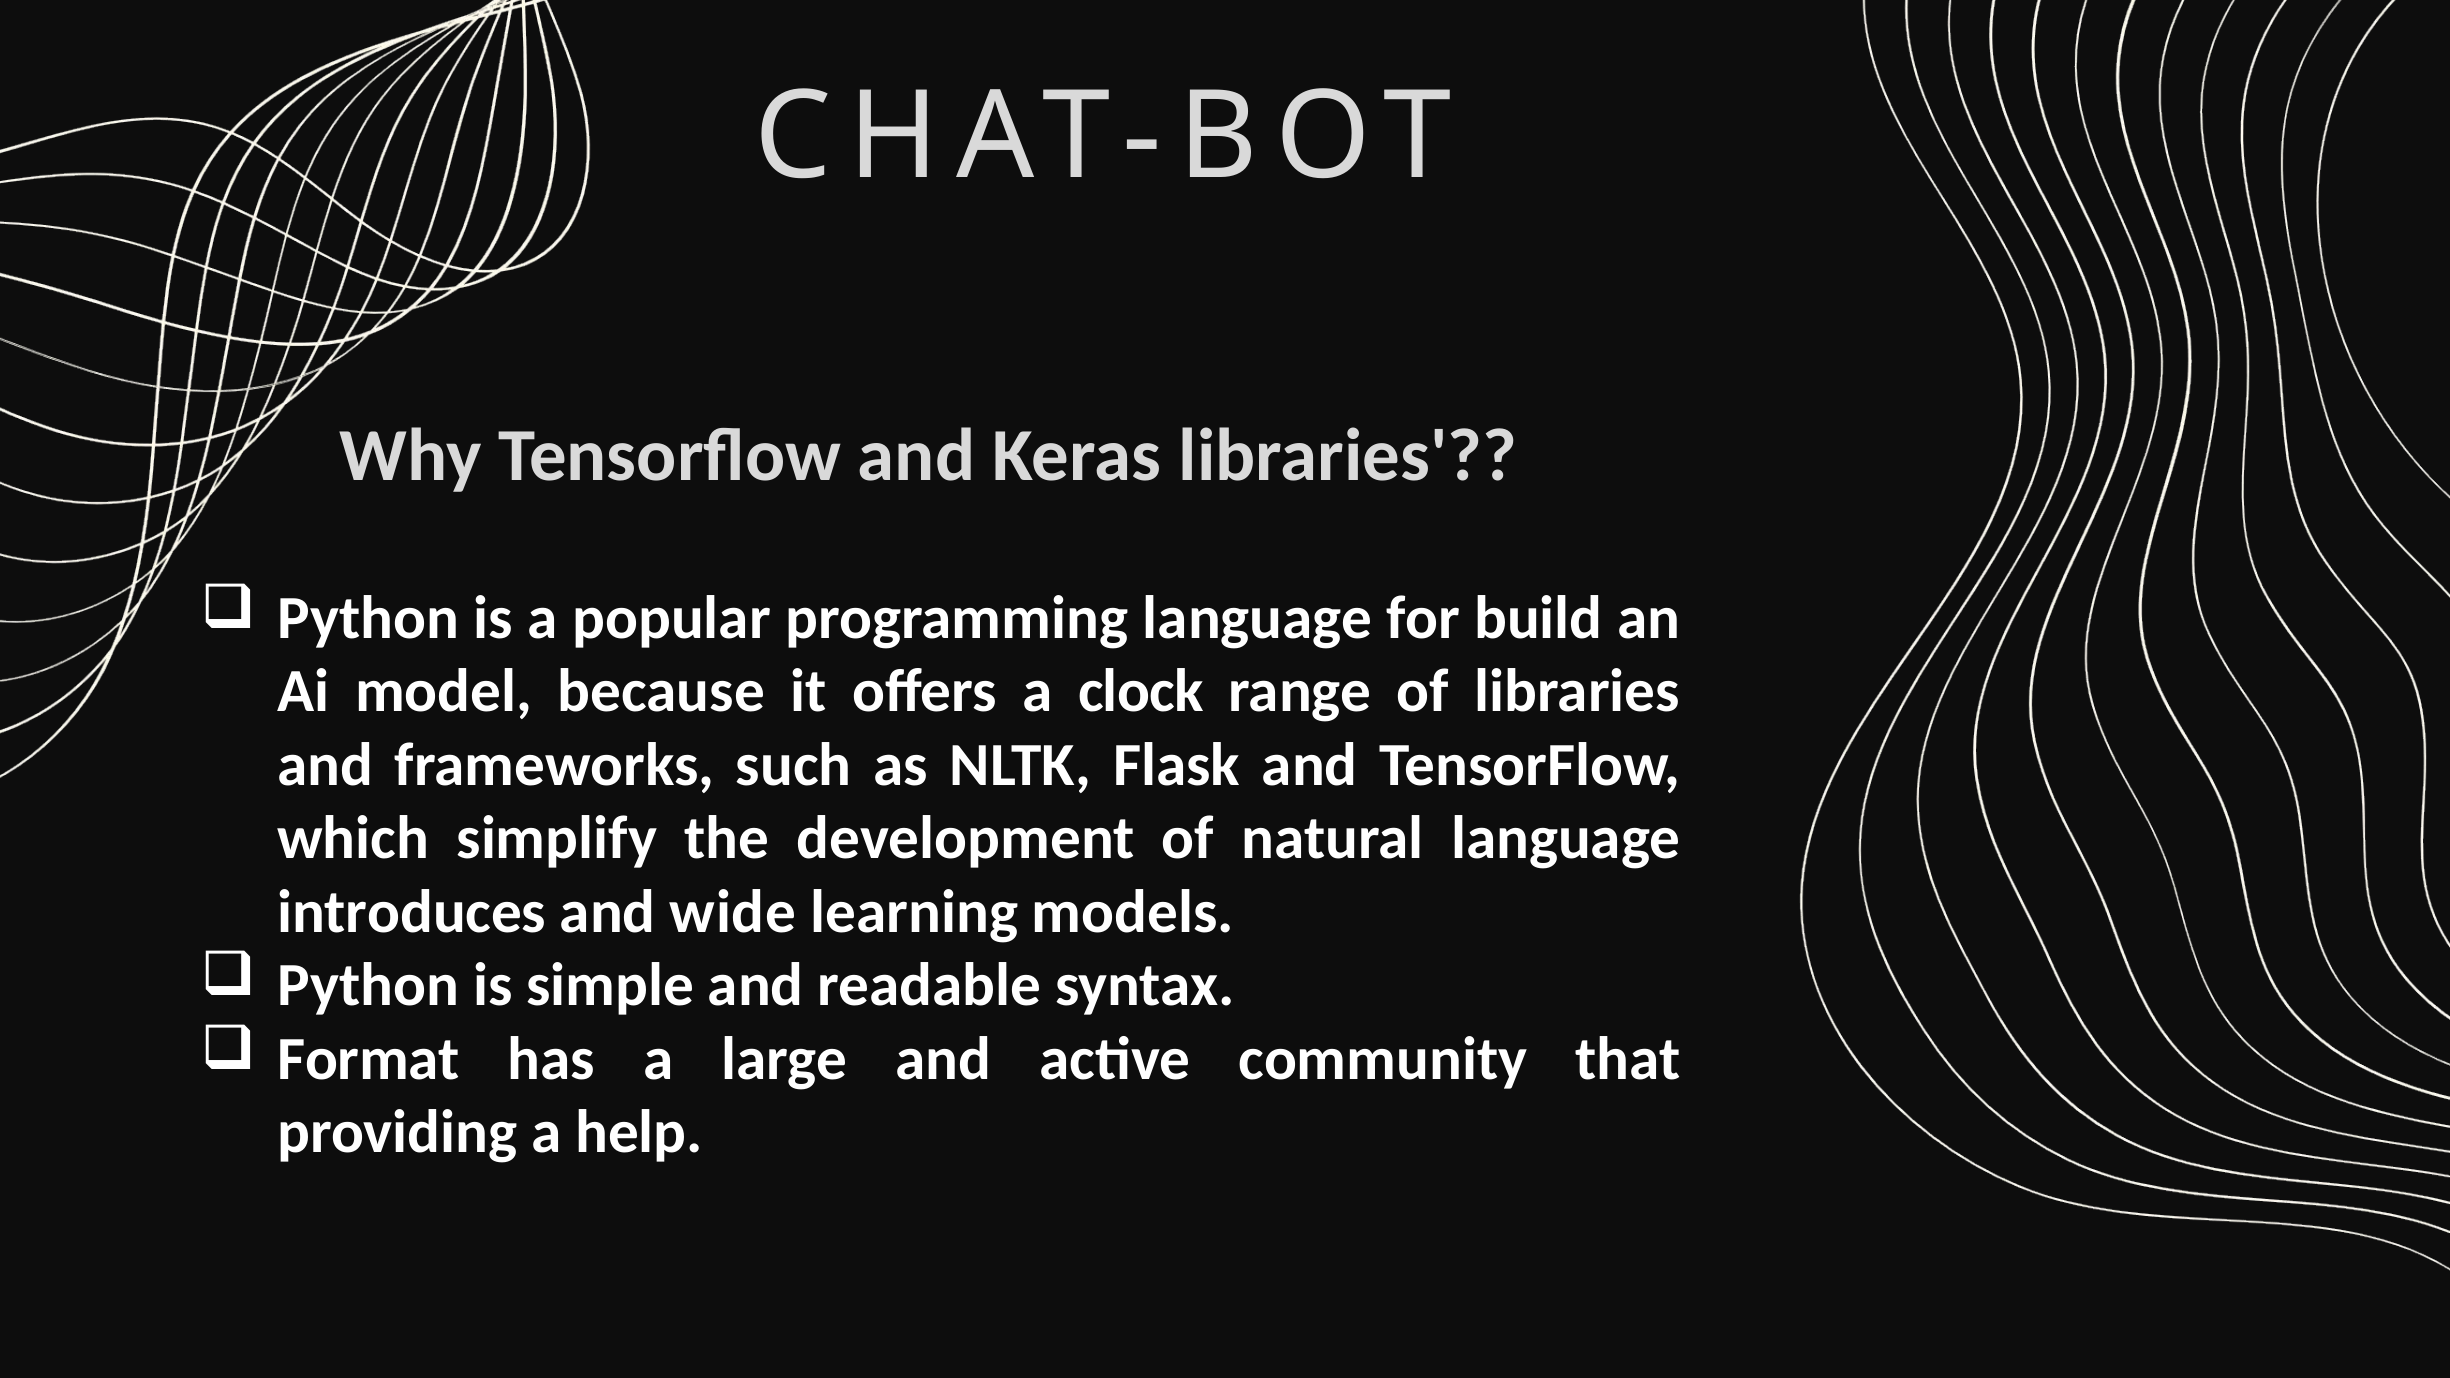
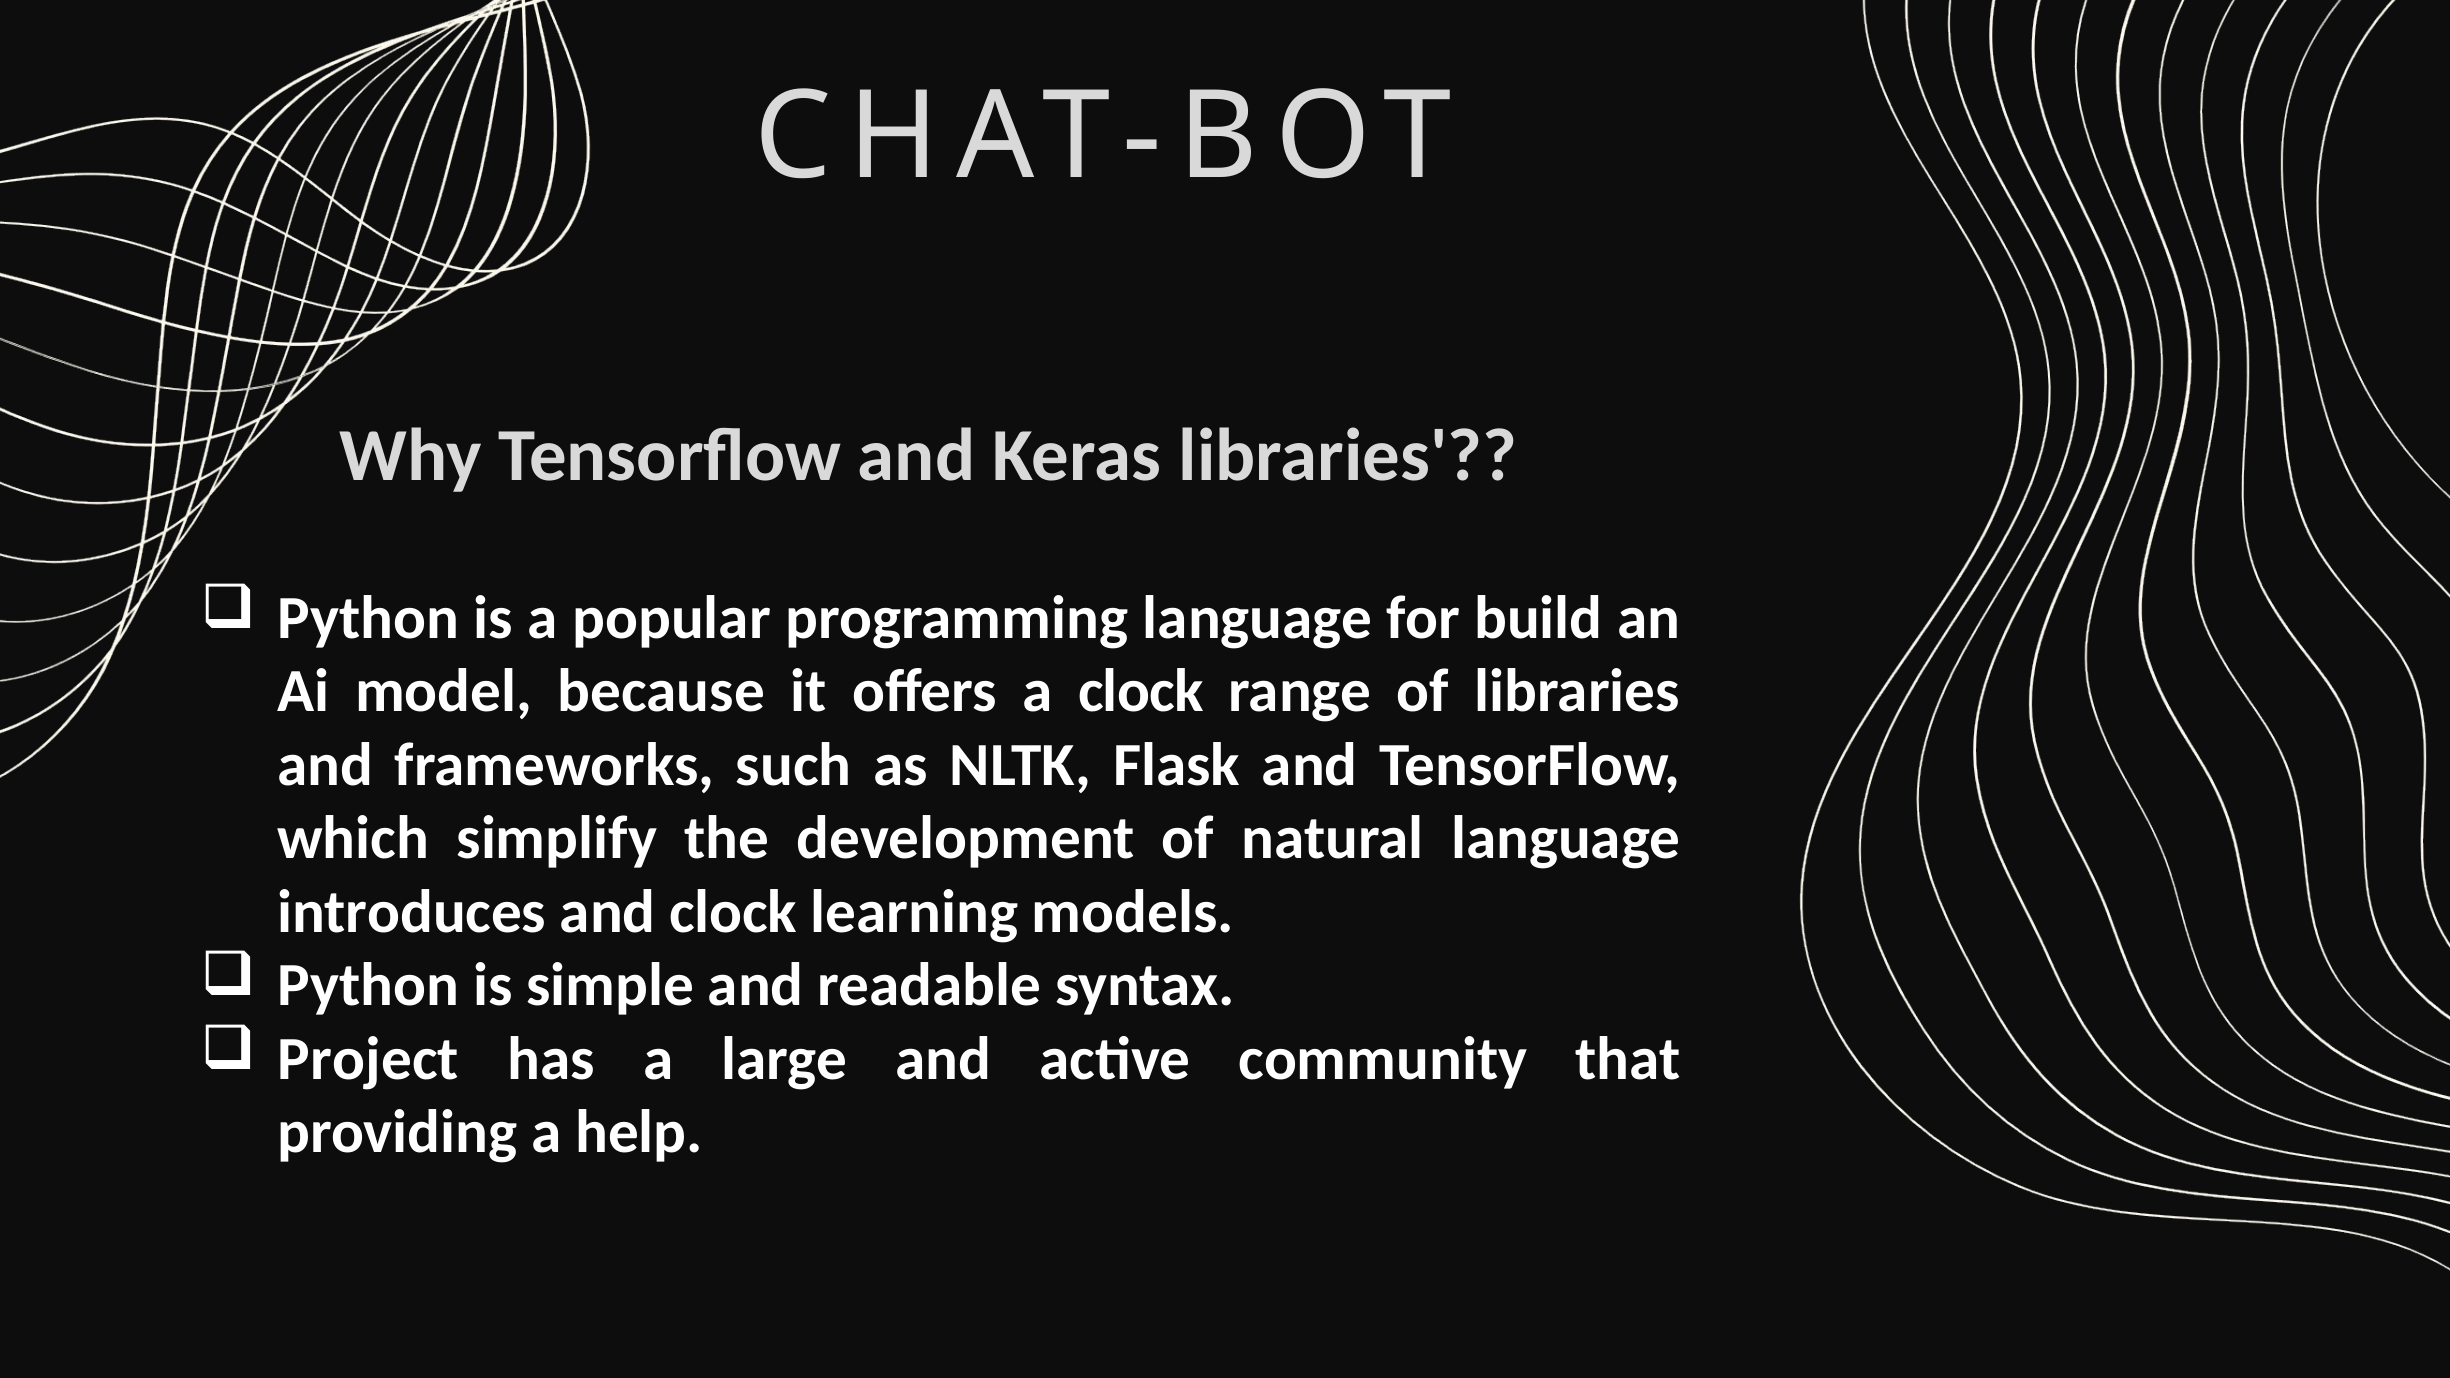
and wide: wide -> clock (733, 912)
Format: Format -> Project (368, 1059)
